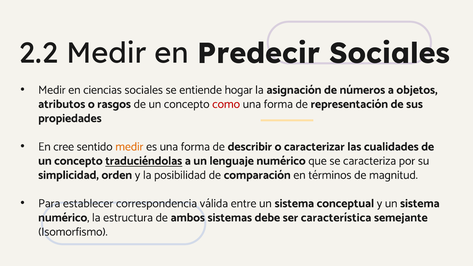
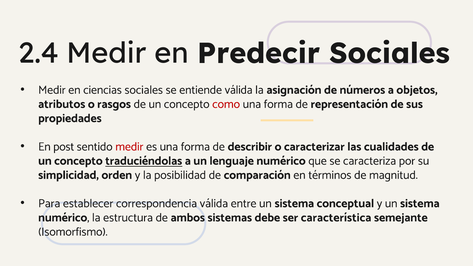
2.2: 2.2 -> 2.4 (39, 53)
entiende hogar: hogar -> válida (239, 90)
cree: cree -> post (64, 147)
medir colour: orange -> red (129, 147)
